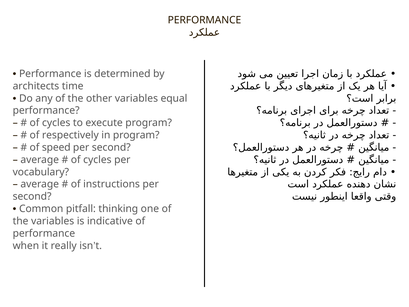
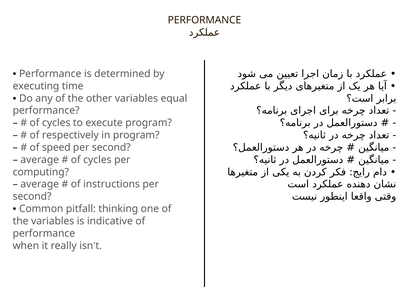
architects: architects -> executing (36, 86)
vocabulary: vocabulary -> computing (41, 172)
